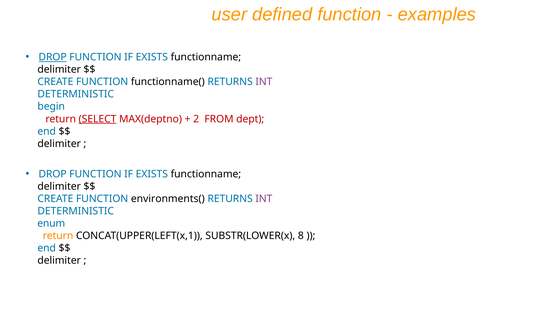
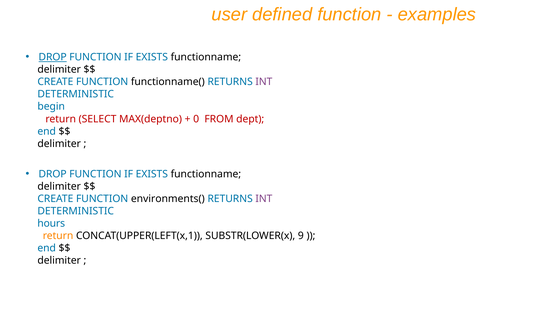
SELECT underline: present -> none (98, 119)
2: 2 -> 0 (196, 119)
enum: enum -> hours (51, 223)
8: 8 -> 9 (301, 236)
